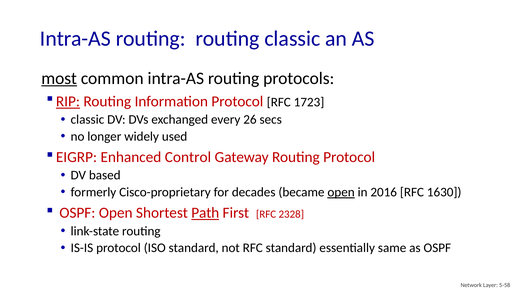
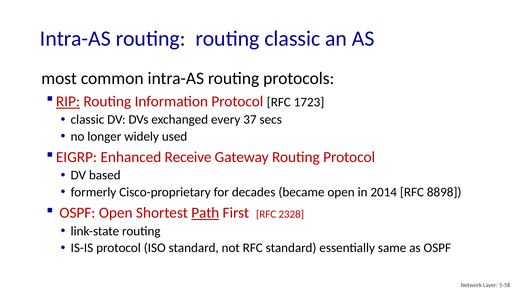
most underline: present -> none (59, 78)
26: 26 -> 37 (250, 119)
Control: Control -> Receive (188, 157)
open underline: present -> none (341, 192)
2016: 2016 -> 2014 (384, 192)
1630: 1630 -> 8898 (444, 192)
